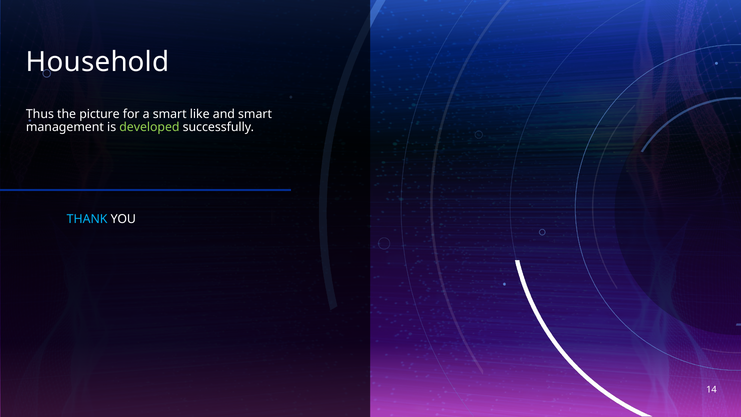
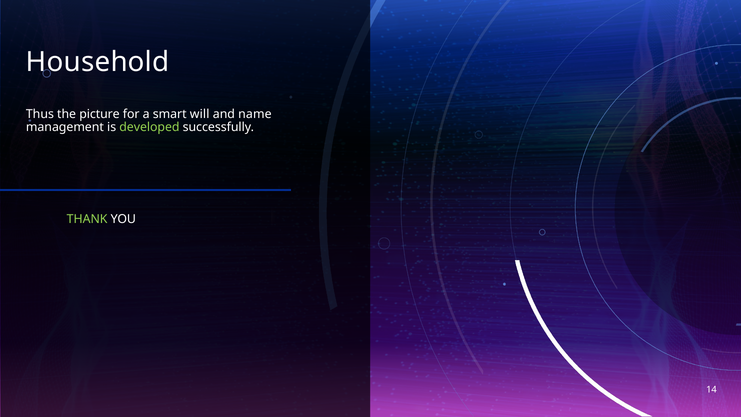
like: like -> will (200, 114)
and smart: smart -> name (255, 114)
THANK colour: light blue -> light green (87, 219)
